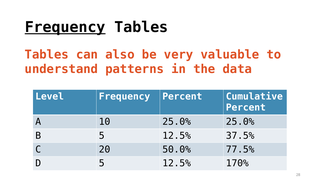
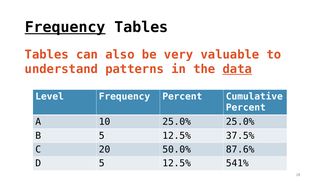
data underline: none -> present (237, 69)
77.5%: 77.5% -> 87.6% (240, 149)
170%: 170% -> 541% (237, 163)
